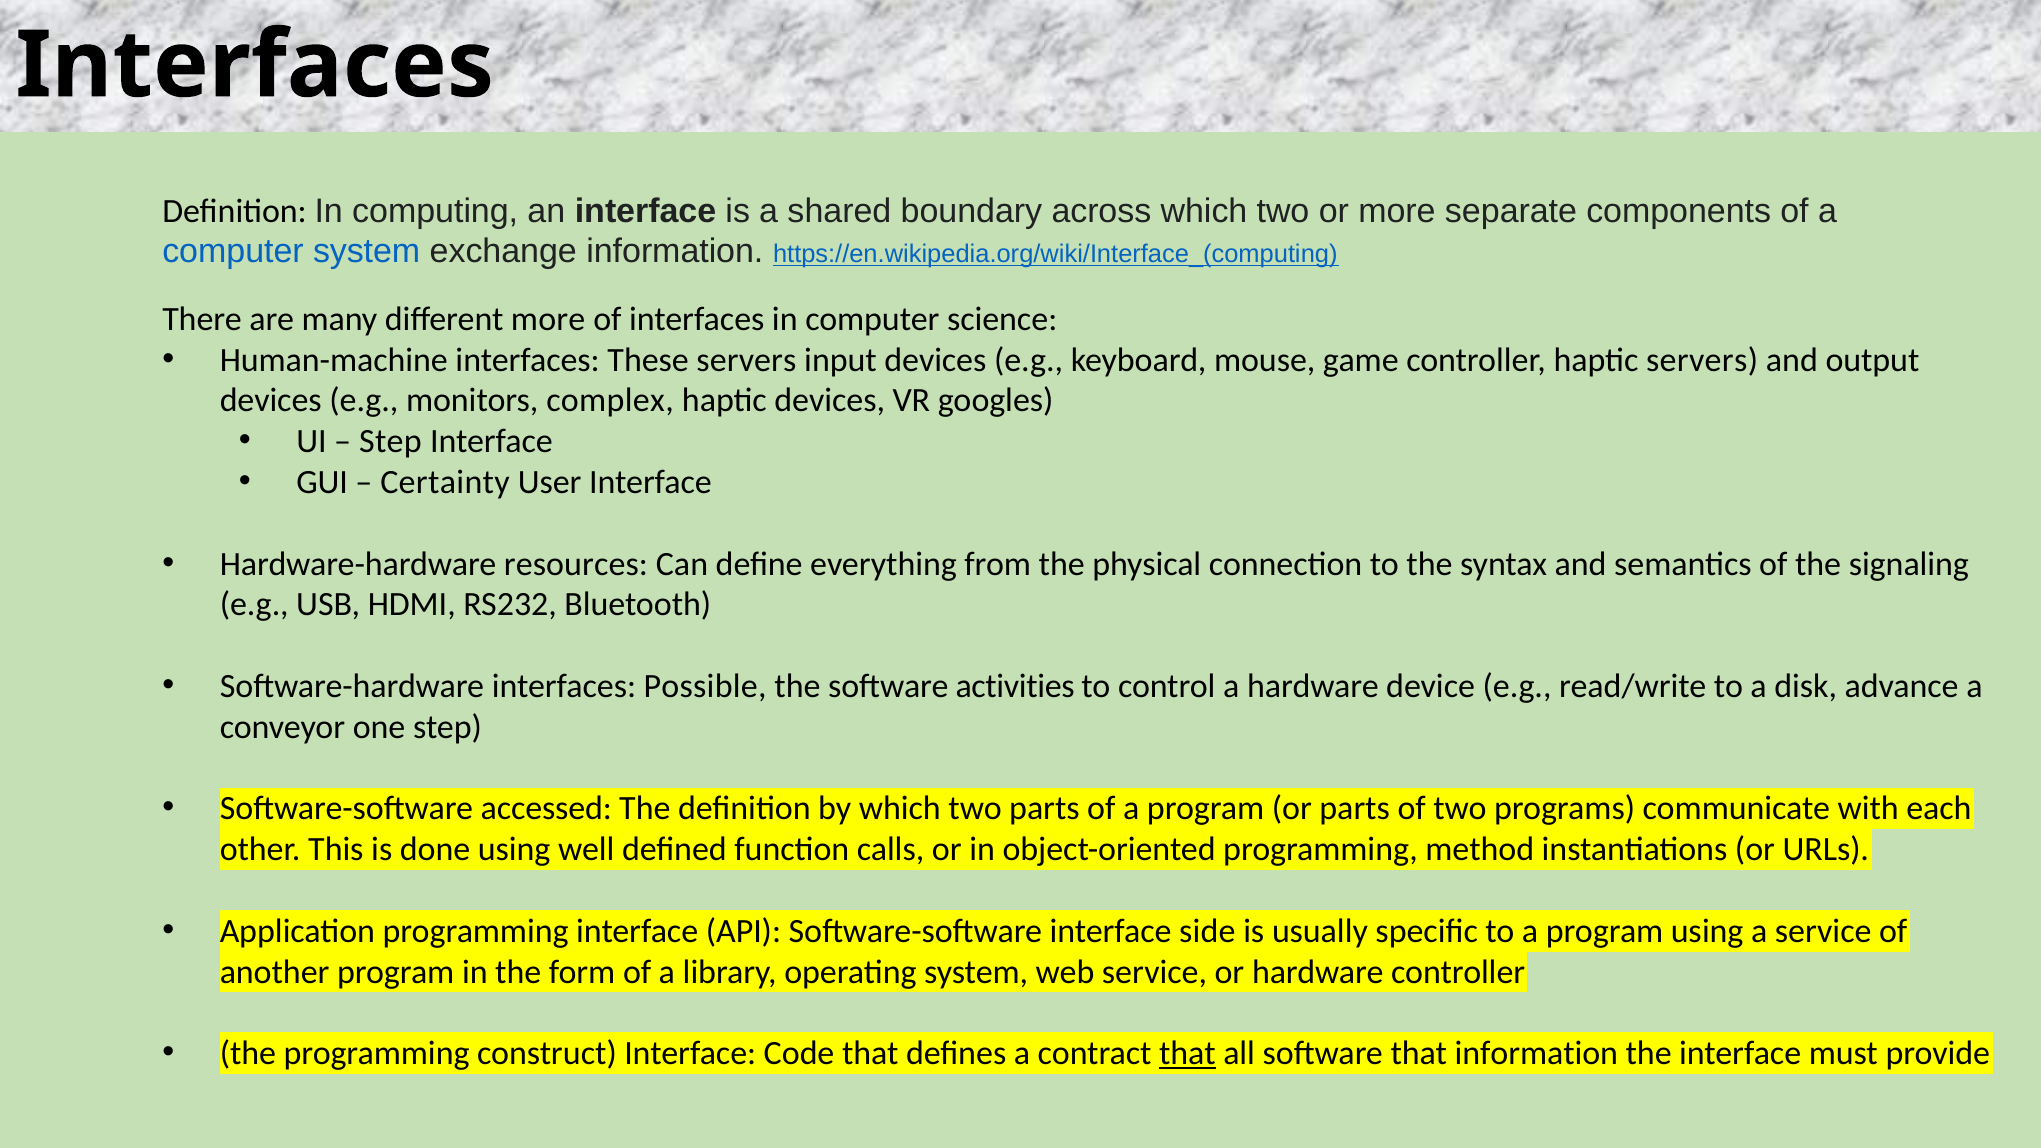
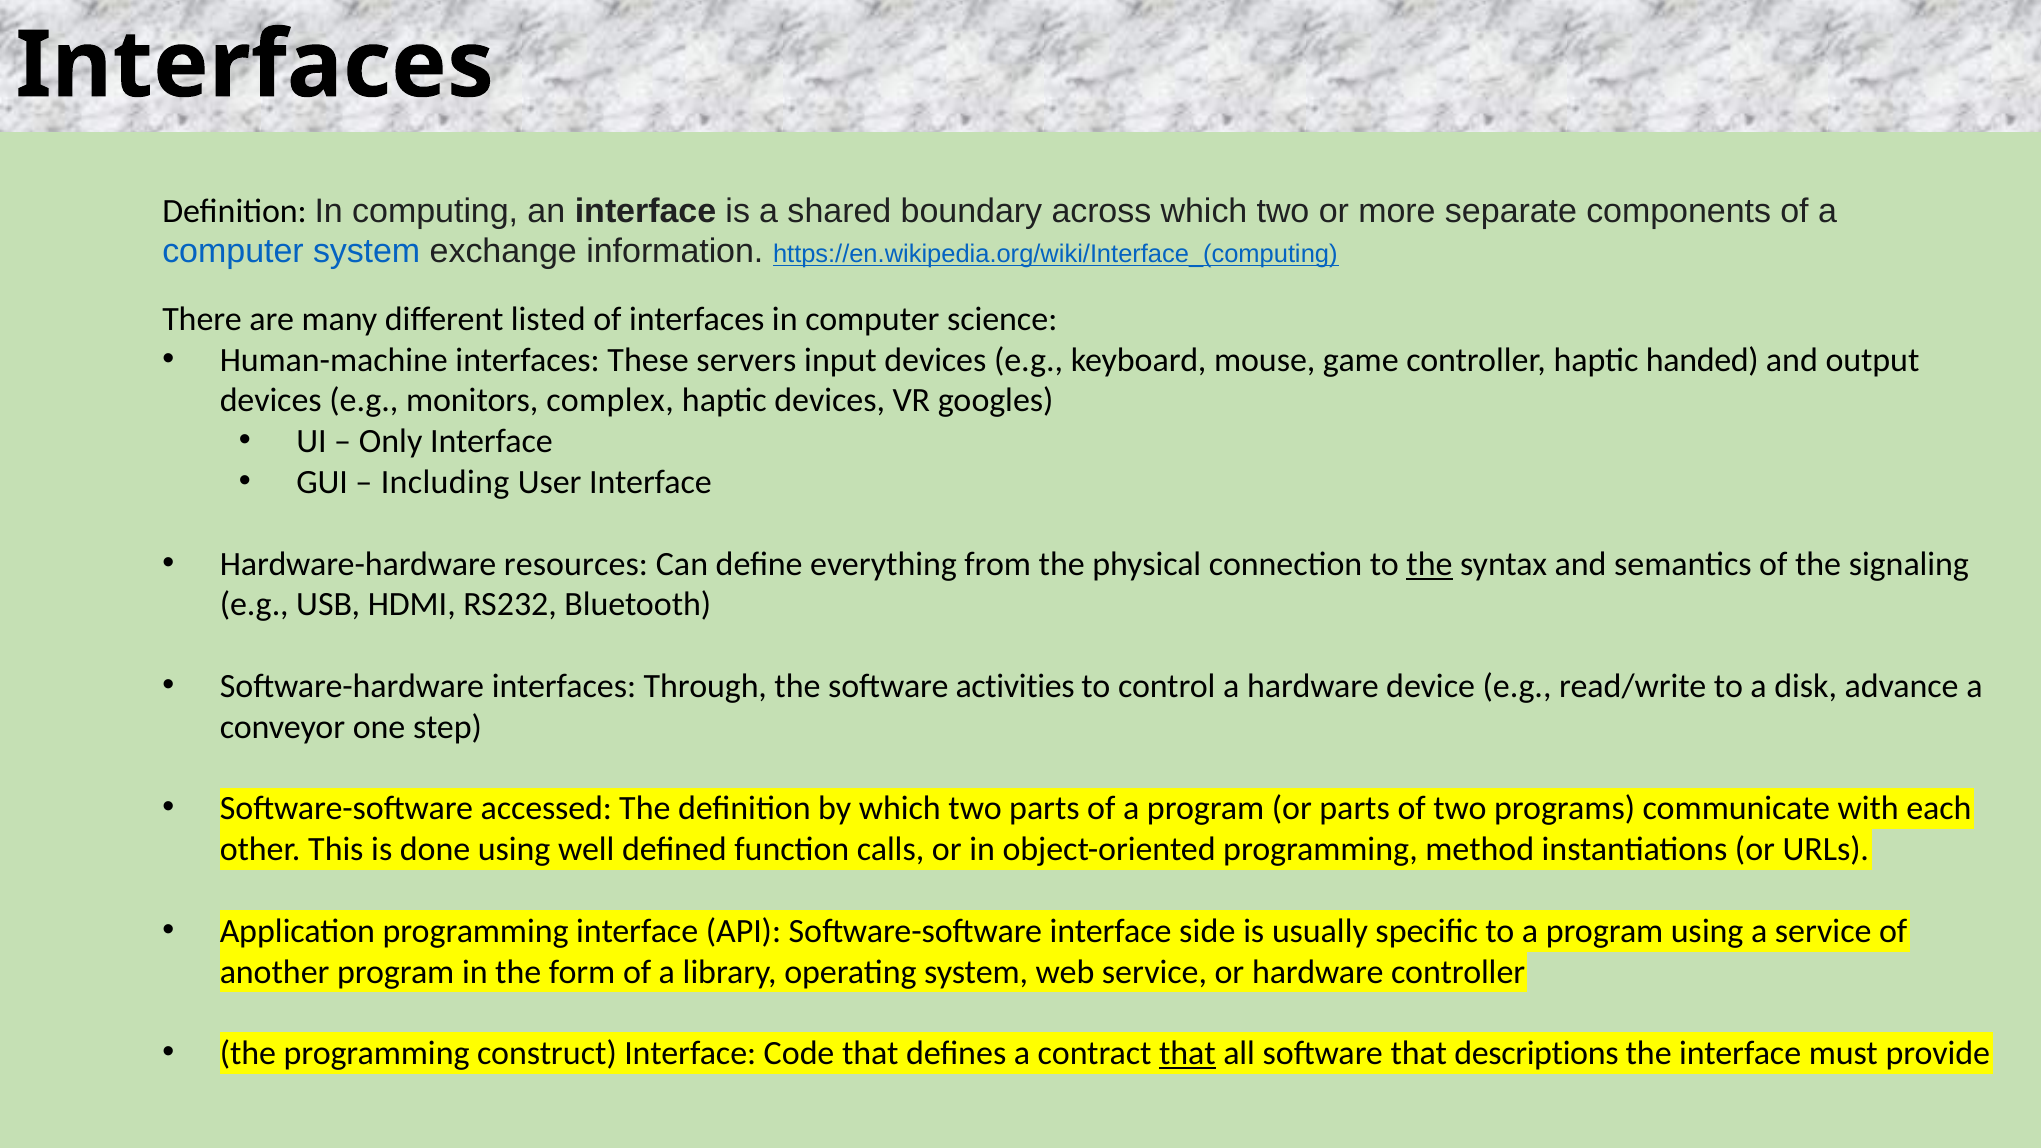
different more: more -> listed (548, 319)
haptic servers: servers -> handed (1702, 360)
Step: Step -> Only (391, 442)
Certainty: Certainty -> Including (445, 482)
the underline: none -> present (1429, 564)
Possible: Possible -> Through (705, 686)
that information: information -> descriptions (1536, 1054)
